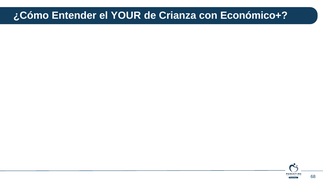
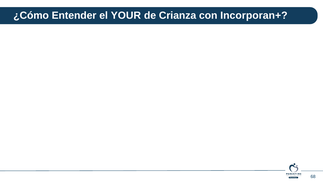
Económico+: Económico+ -> Incorporan+ (254, 16)
